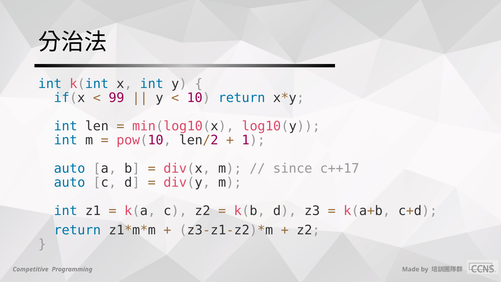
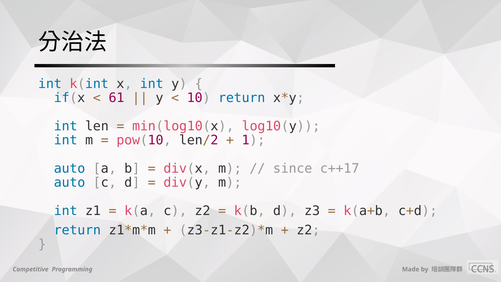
99: 99 -> 61 (116, 98)
